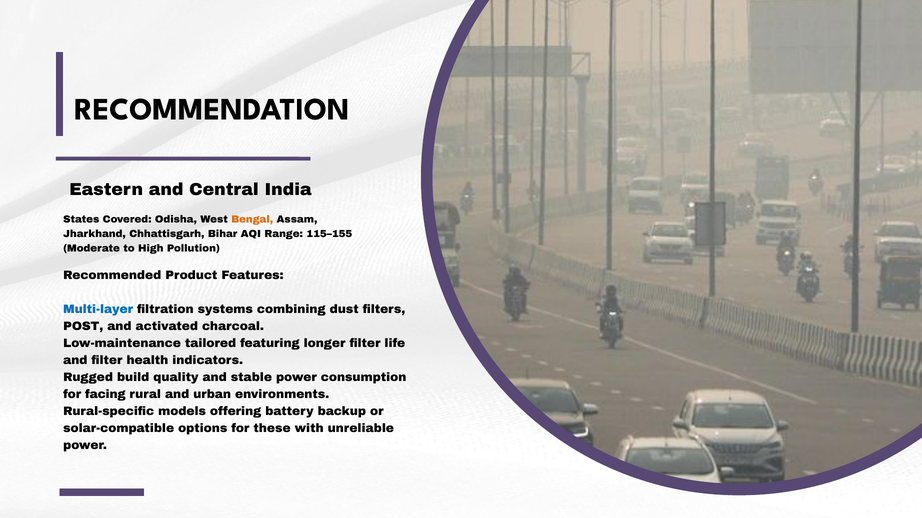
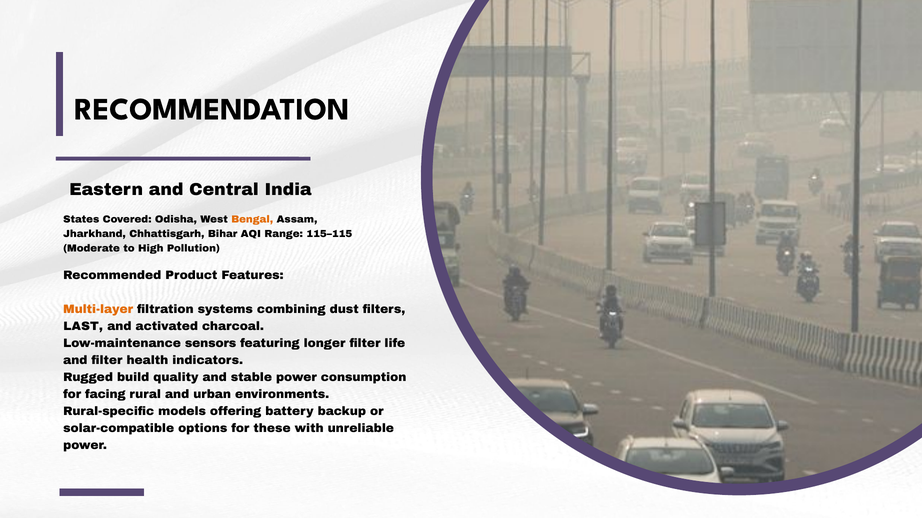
115–155: 115–155 -> 115–115 (329, 234)
Multi-layer colour: blue -> orange (98, 310)
POST: POST -> LAST (83, 327)
tailored: tailored -> sensors (211, 344)
